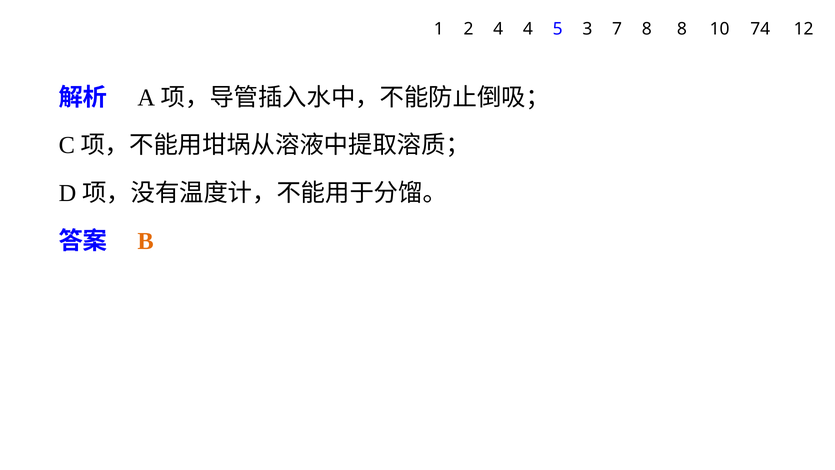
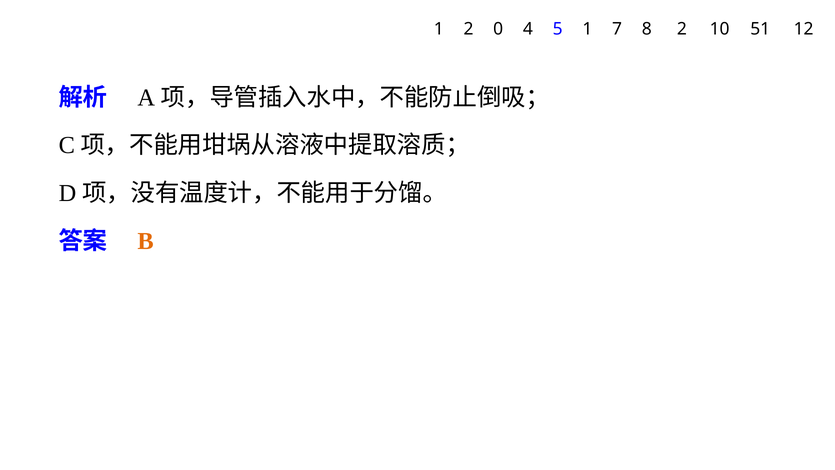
2 4: 4 -> 0 (498, 29)
5 3: 3 -> 1 (587, 29)
8 8: 8 -> 2 (682, 29)
74: 74 -> 51 (760, 29)
